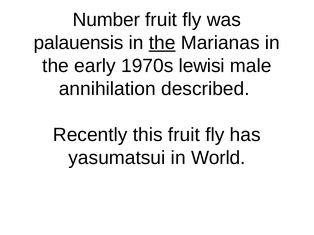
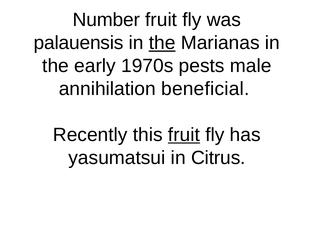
lewisi: lewisi -> pests (202, 66)
described: described -> beneficial (205, 89)
fruit underline: none -> present (184, 135)
World: World -> Citrus (218, 158)
